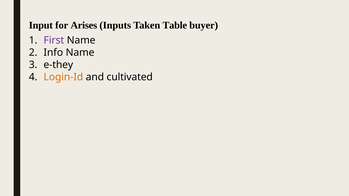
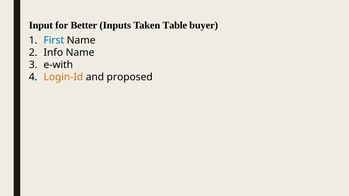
Arises: Arises -> Better (84, 25)
First colour: purple -> blue (54, 40)
e-they: e-they -> e-with (58, 65)
cultivated: cultivated -> proposed (130, 77)
